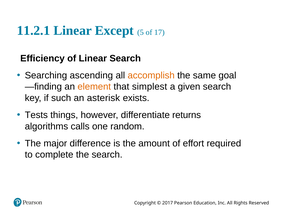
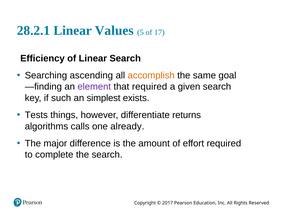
11.2.1: 11.2.1 -> 28.2.1 (34, 31)
Except: Except -> Values (114, 31)
element colour: orange -> purple (94, 87)
that simplest: simplest -> required (150, 87)
asterisk: asterisk -> simplest (104, 98)
random: random -> already (127, 127)
